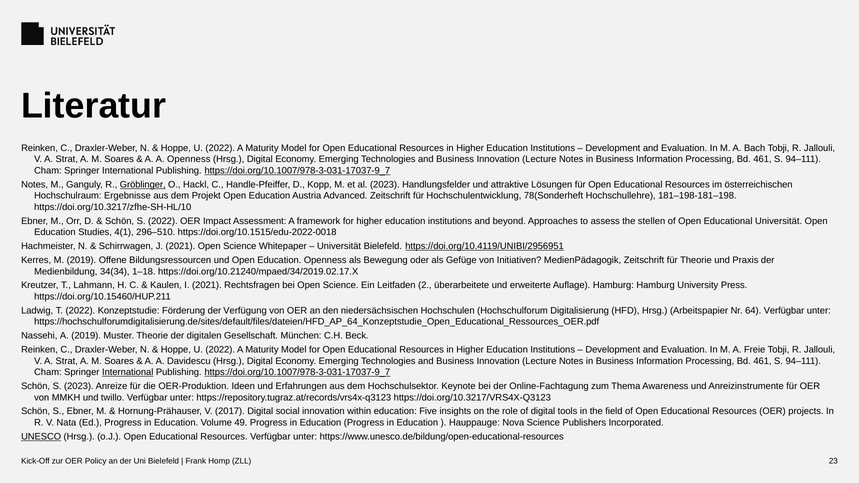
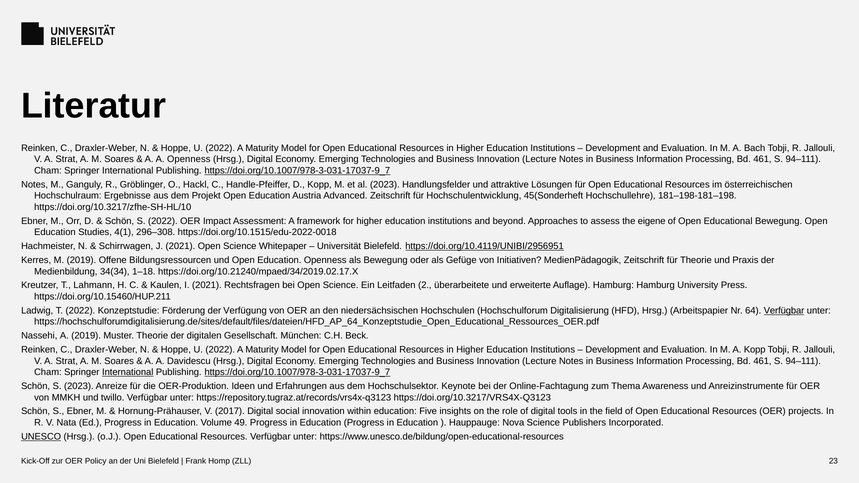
Gröblinger underline: present -> none (143, 185)
78(Sonderheft: 78(Sonderheft -> 45(Sonderheft (554, 196)
stellen: stellen -> eigene (652, 221)
Educational Universität: Universität -> Bewegung (779, 221)
296–510: 296–510 -> 296–308 (156, 232)
Verfügbar underline: none -> present (784, 311)
A Freie: Freie -> Kopp (755, 350)
